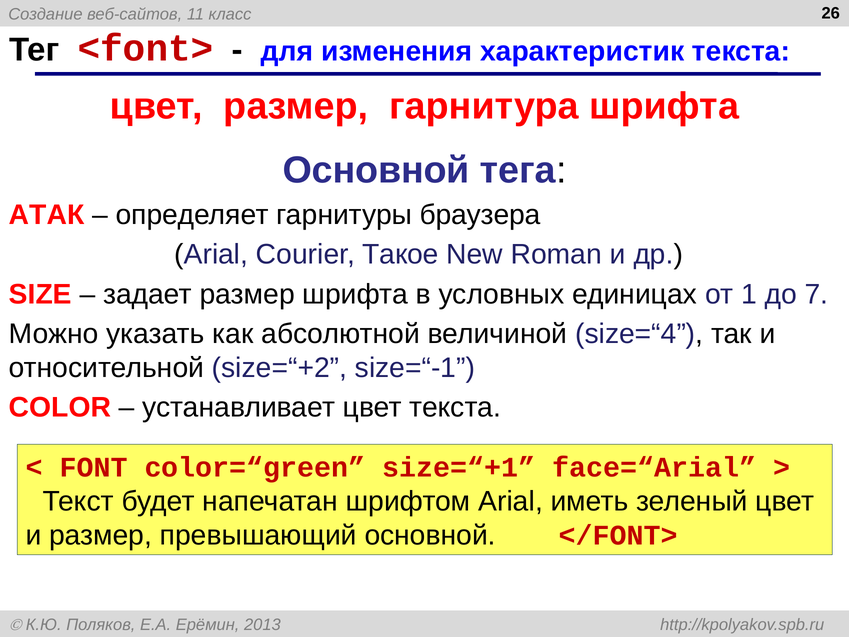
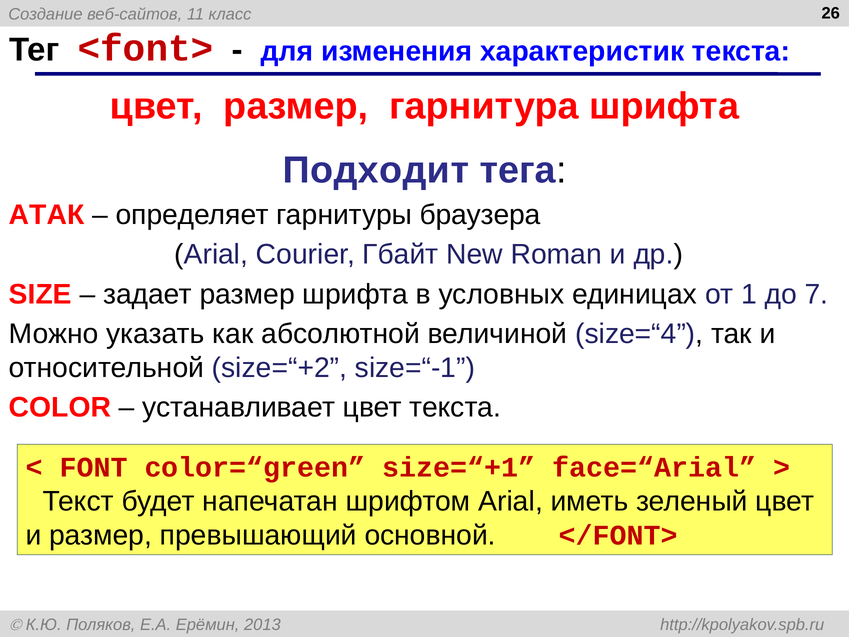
Основной: Основной -> Подходит (376, 170)
Такое: Такое -> Гбайт (400, 255)
